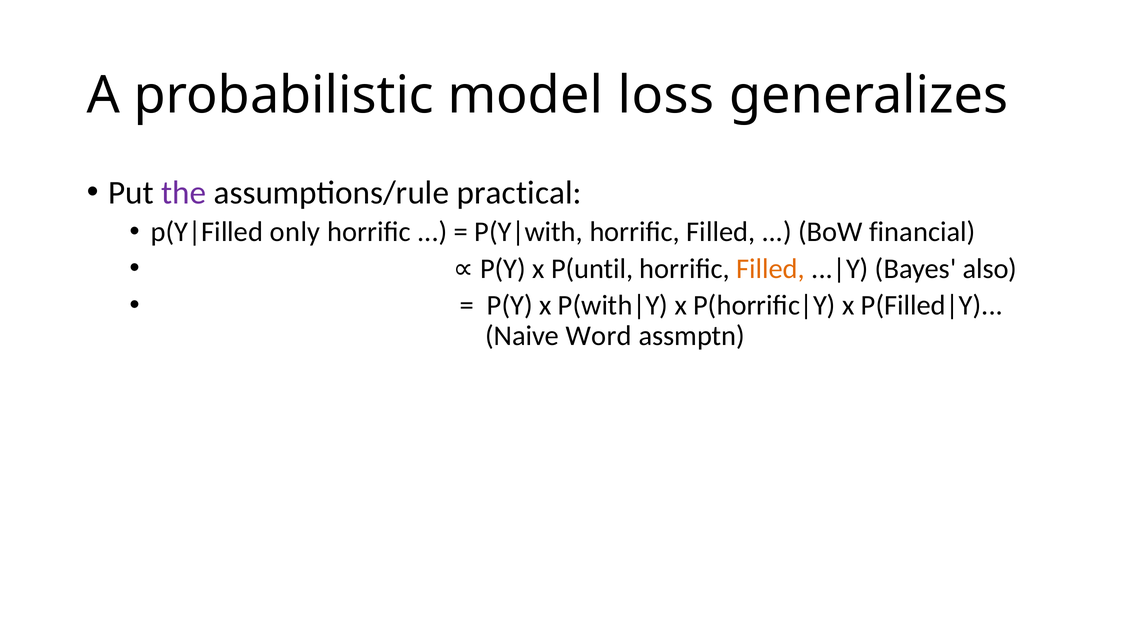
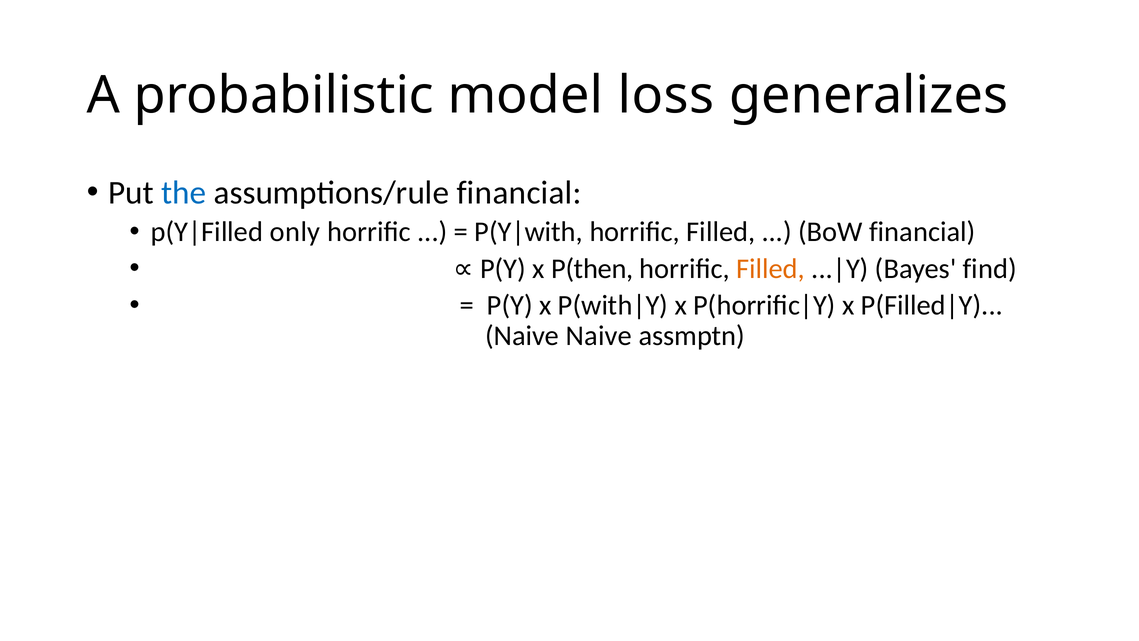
the colour: purple -> blue (184, 193)
assumptions/rule practical: practical -> financial (519, 193)
P(until: P(until -> P(then (592, 268)
also: also -> find (990, 268)
Naive Word: Word -> Naive (599, 336)
